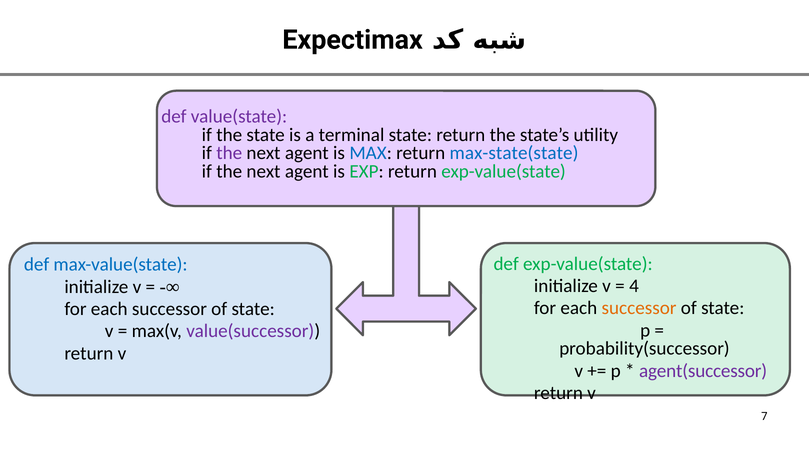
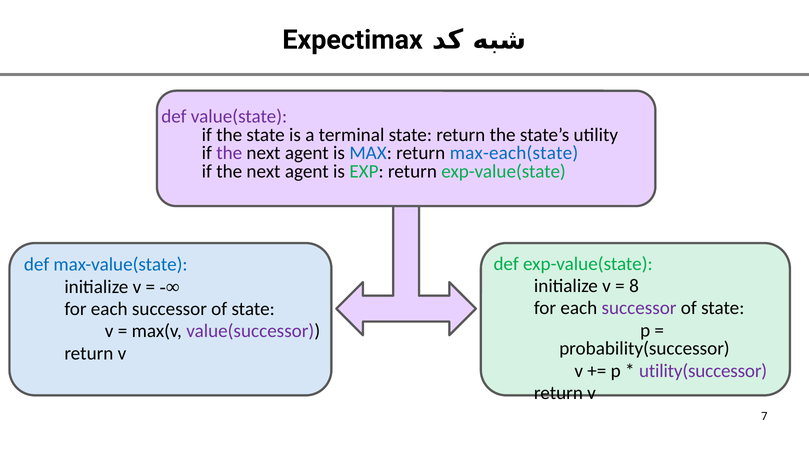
max-state(state: max-state(state -> max-each(state (514, 153)
4: 4 -> 8 (634, 286)
successor colour: orange -> purple (639, 308)
agent(successor: agent(successor -> utility(successor (703, 371)
